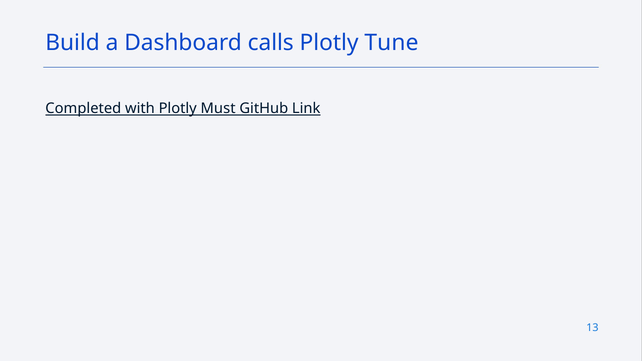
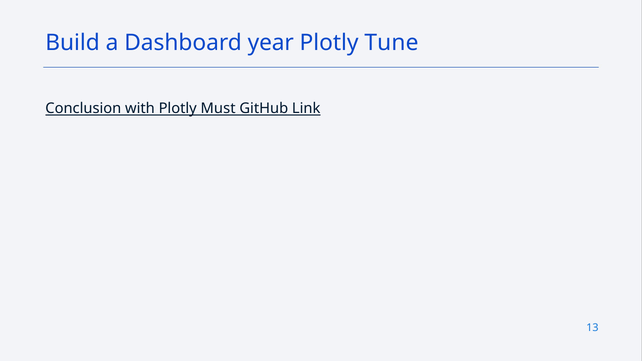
calls: calls -> year (271, 43)
Completed: Completed -> Conclusion (83, 108)
